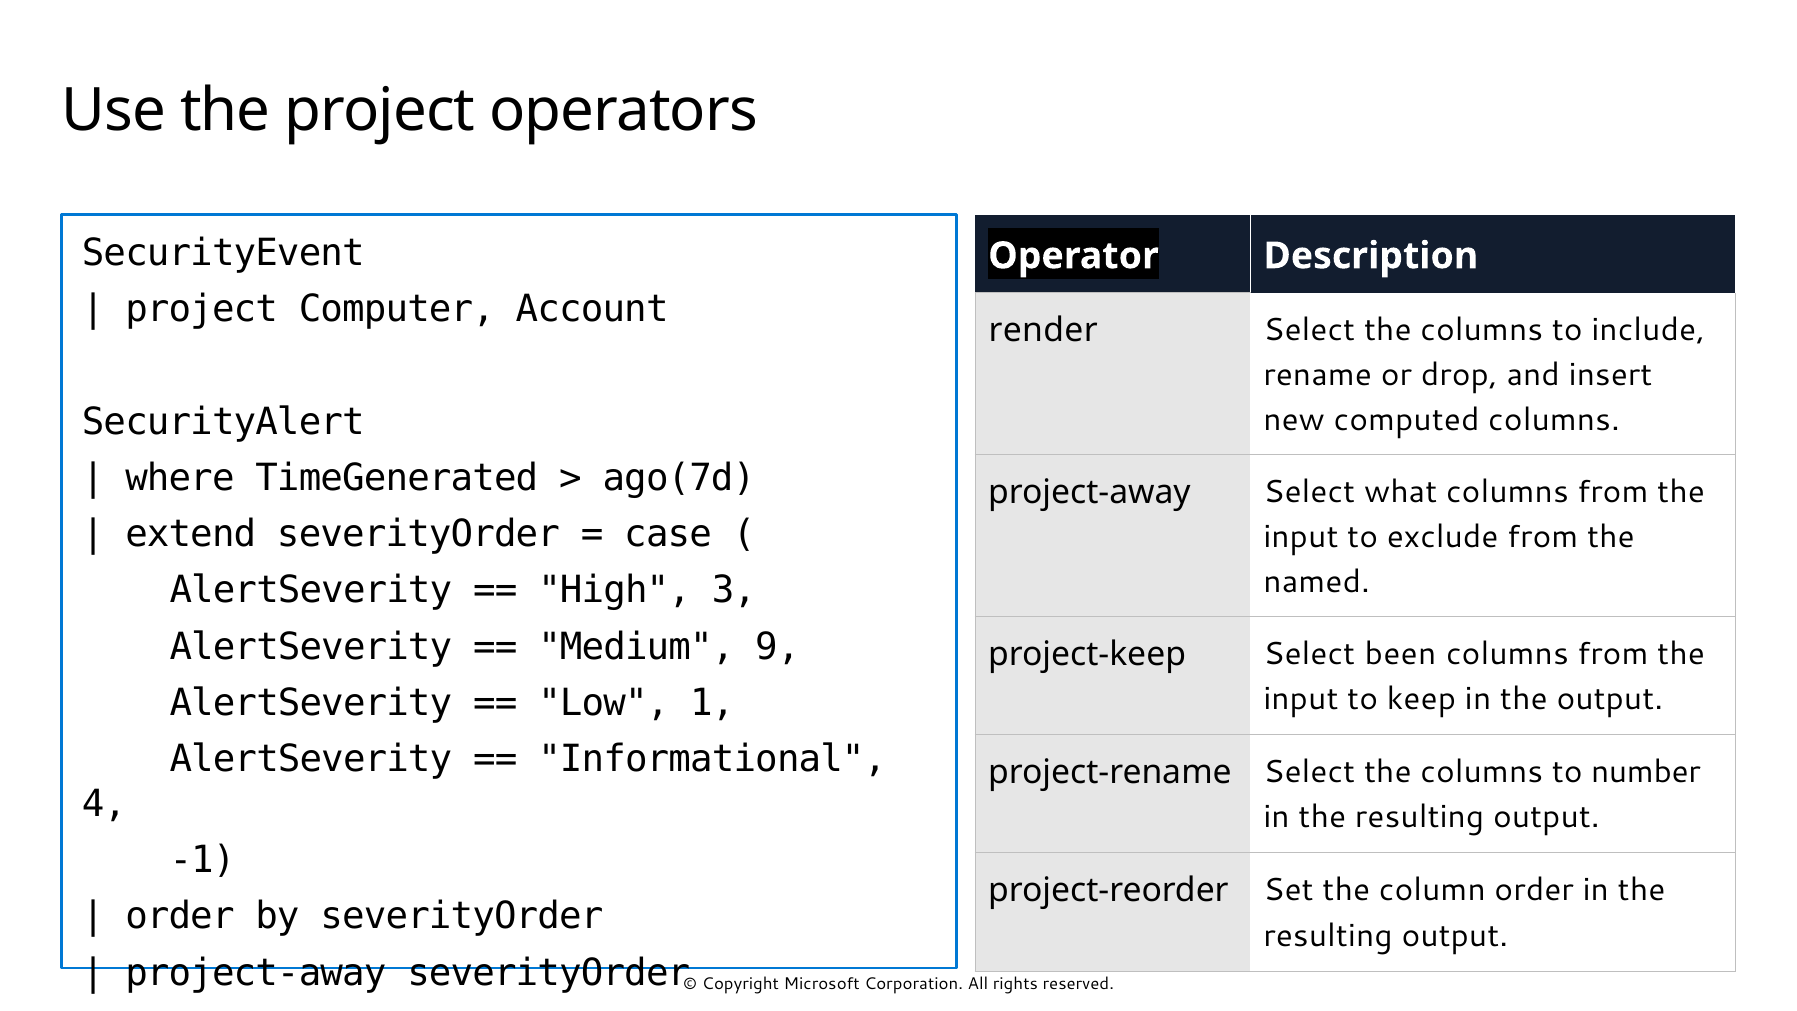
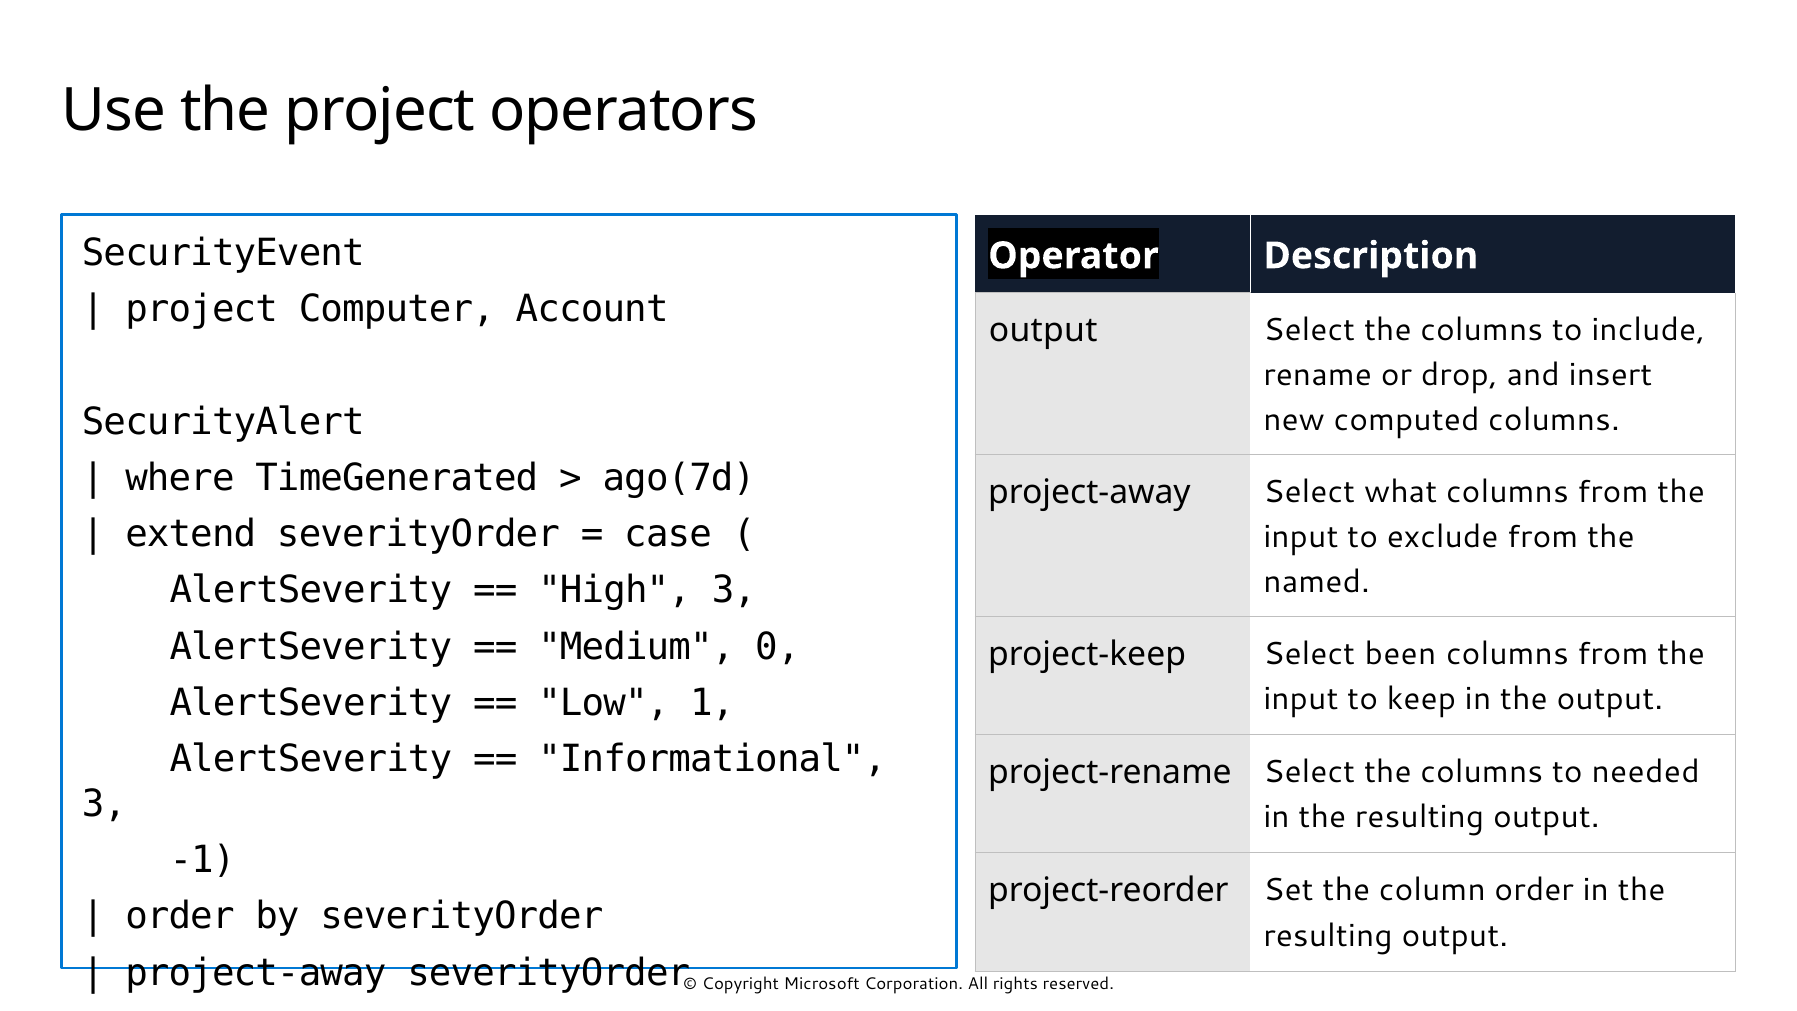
render: render -> output (1043, 330)
9: 9 -> 0 (778, 647)
number: number -> needed (1646, 772)
4: 4 -> 3 (104, 804)
